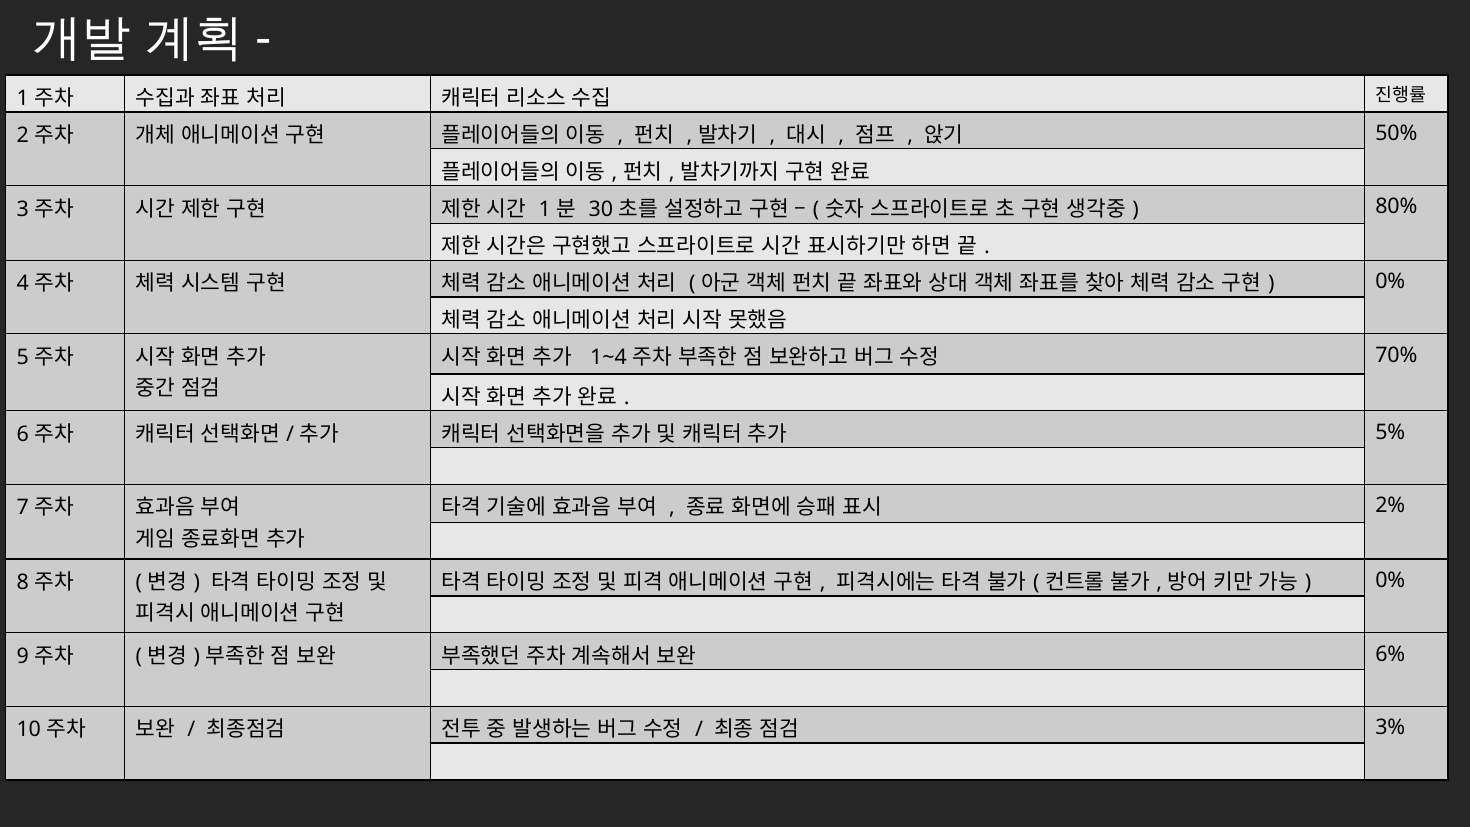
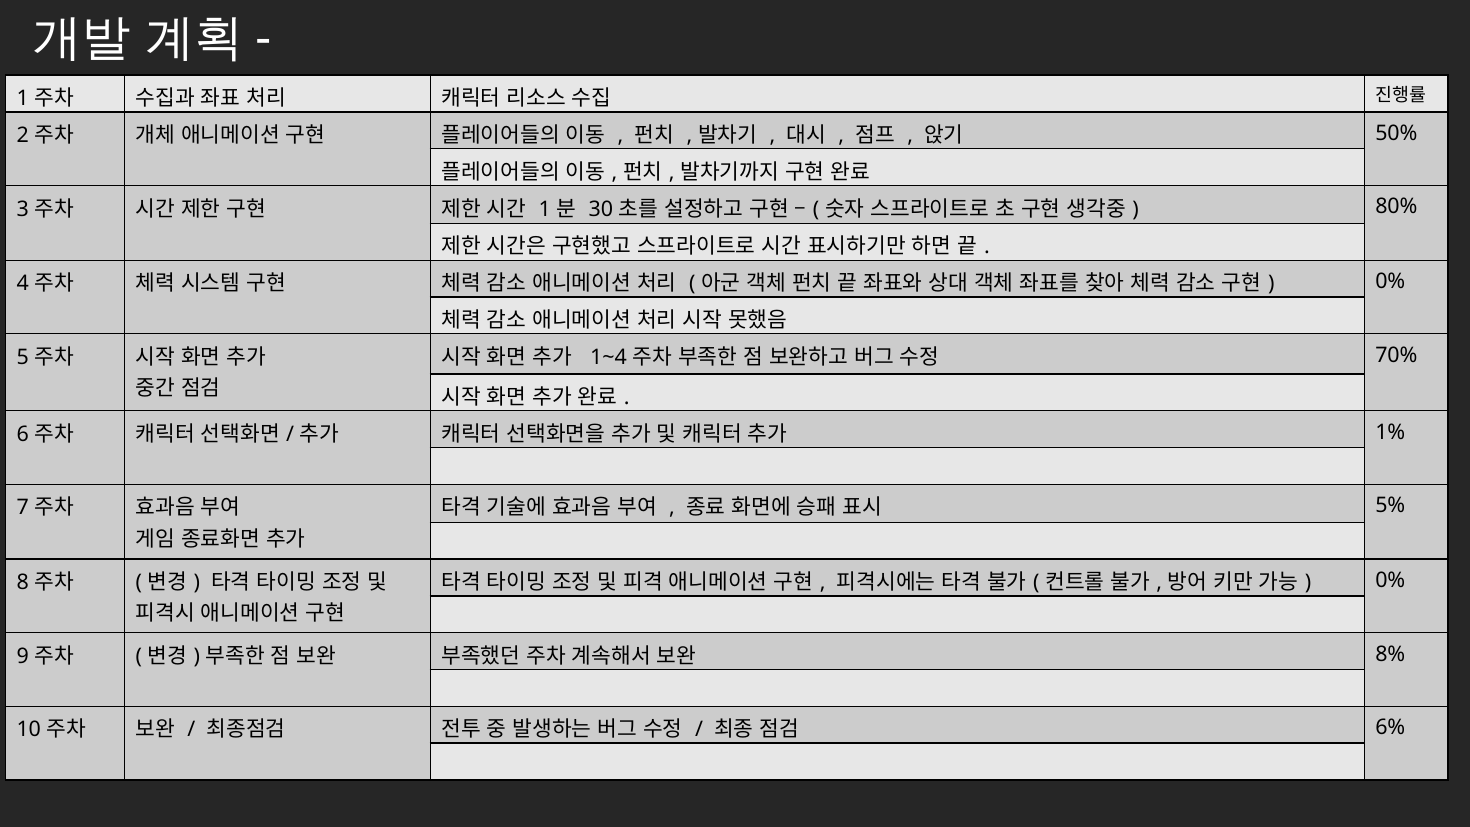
5%: 5% -> 1% (1390, 432)
2%: 2% -> 5% (1390, 506)
6%: 6% -> 8% (1390, 654)
3%: 3% -> 6% (1390, 728)
